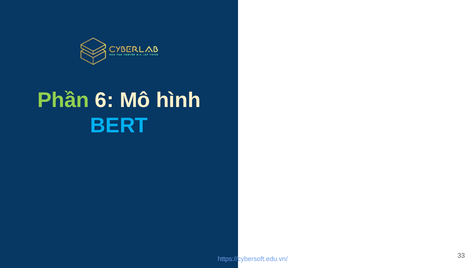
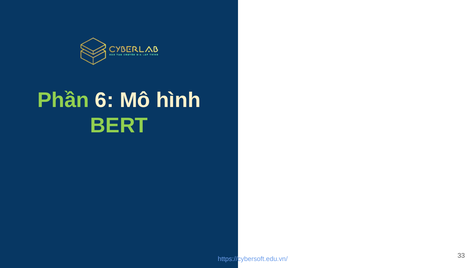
BERT colour: light blue -> light green (119, 125)
